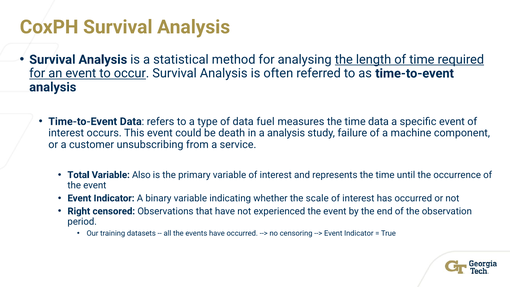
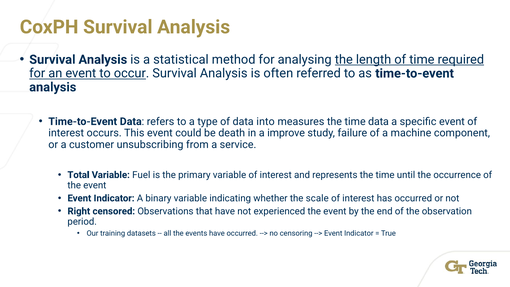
fuel: fuel -> into (266, 121)
a analysis: analysis -> improve (286, 133)
Also: Also -> Fuel (141, 175)
